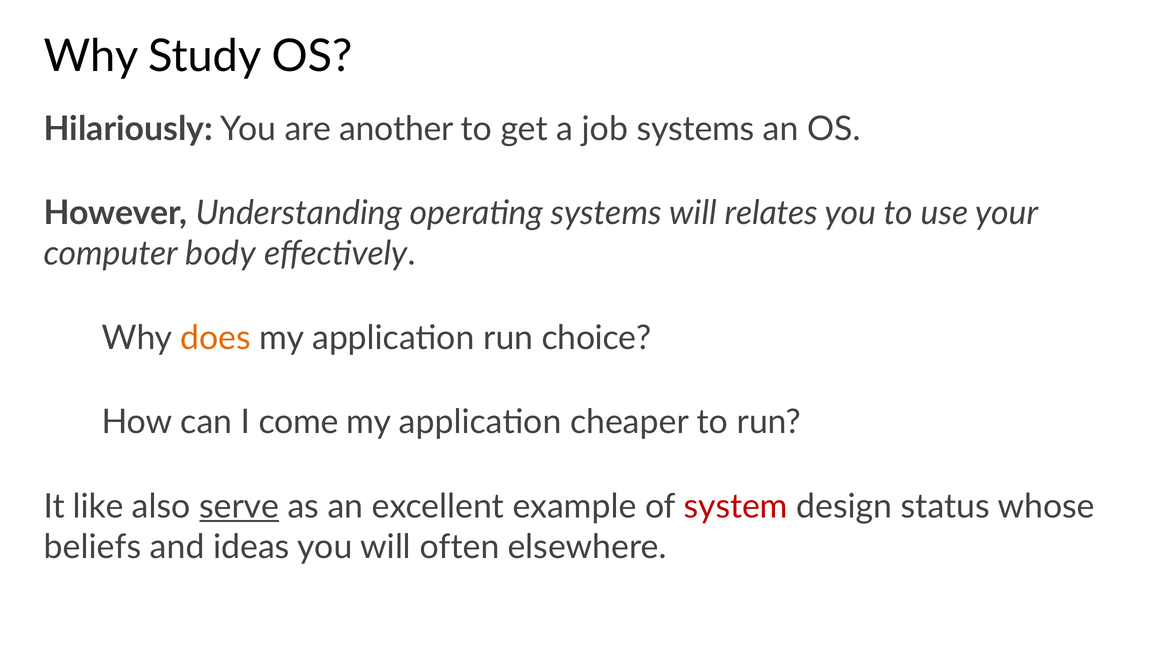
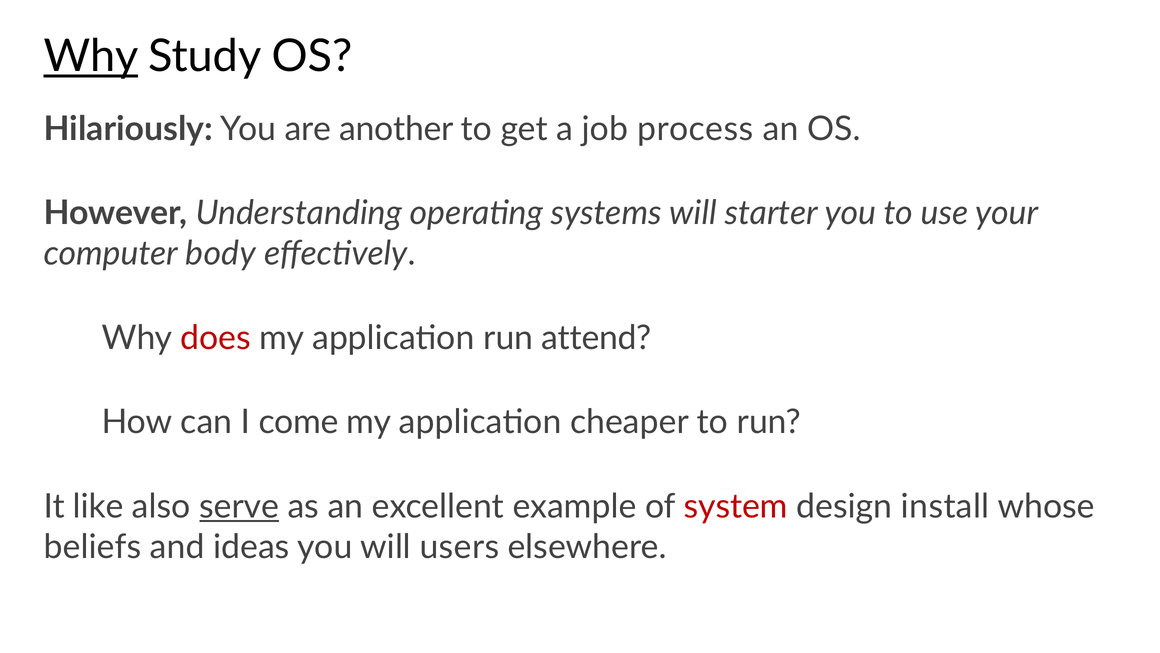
Why underline: none -> present (91, 56)
job systems: systems -> process (695, 129)
relates: relates -> starter (771, 213)
does colour: orange -> red (216, 338)
choice: choice -> attend (596, 338)
status: status -> install (945, 506)
often: often -> users (460, 547)
